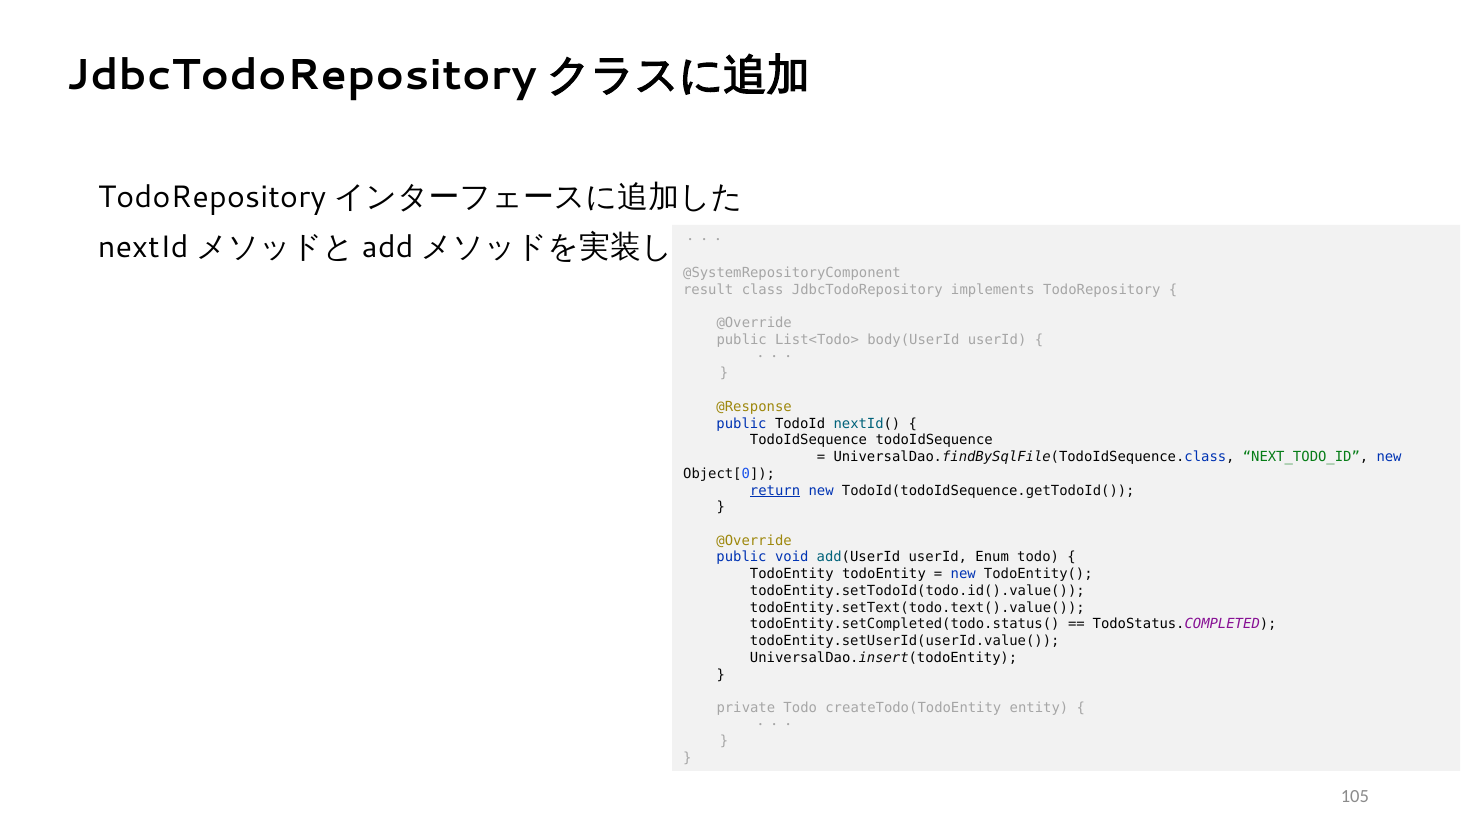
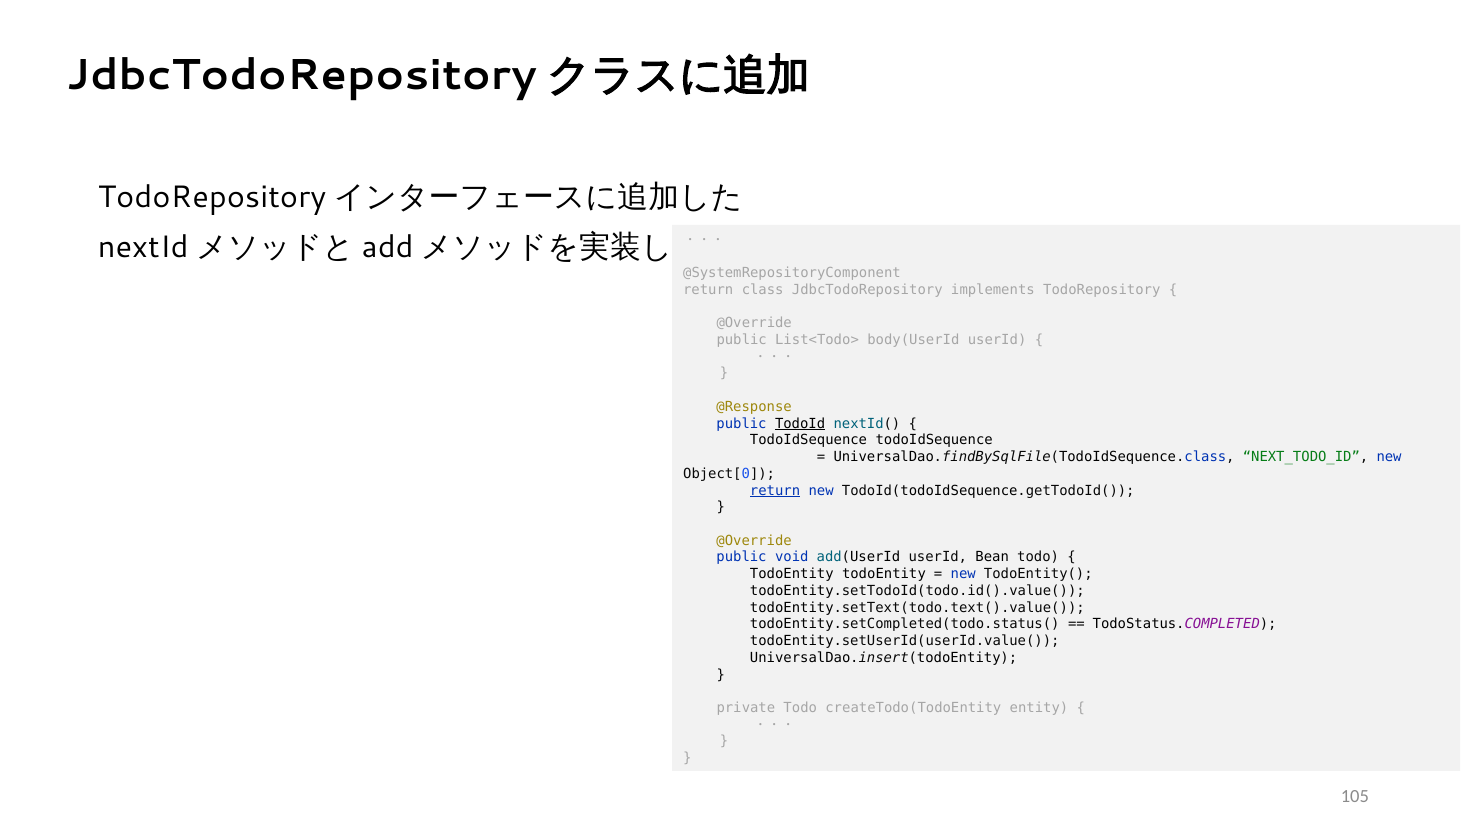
result: result -> return (708, 290)
TodoId underline: none -> present (800, 423)
Enum: Enum -> Bean (992, 557)
